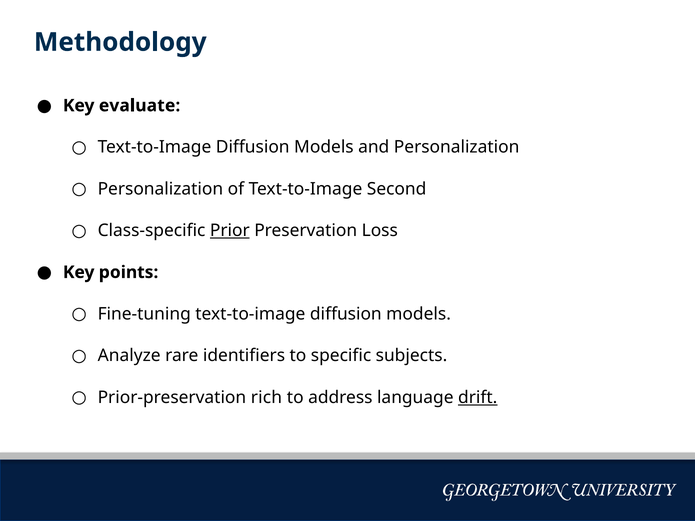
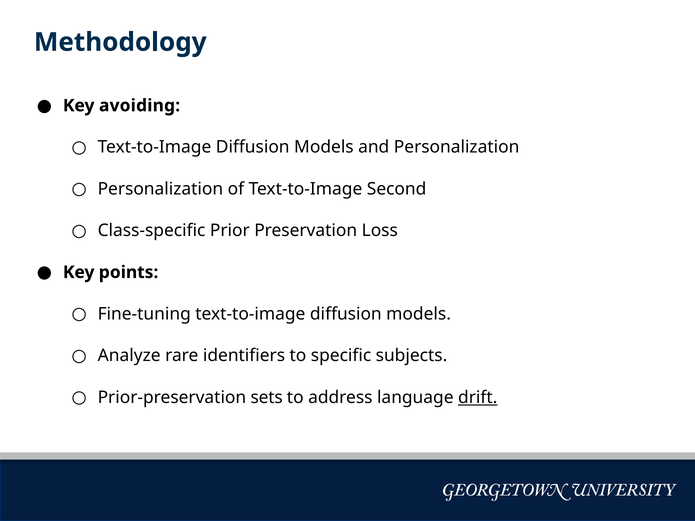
evaluate: evaluate -> avoiding (140, 106)
Prior underline: present -> none (230, 231)
rich: rich -> sets (267, 398)
